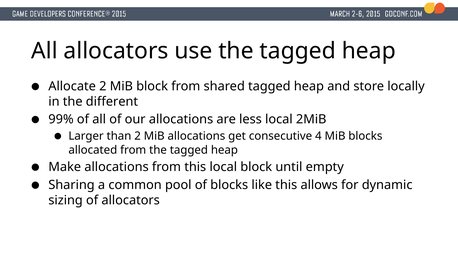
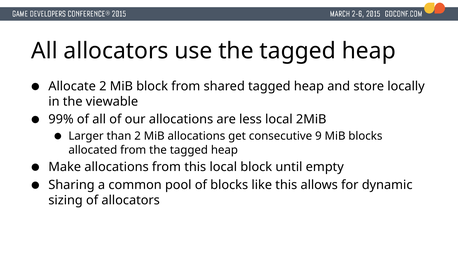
different: different -> viewable (112, 101)
4: 4 -> 9 (318, 136)
